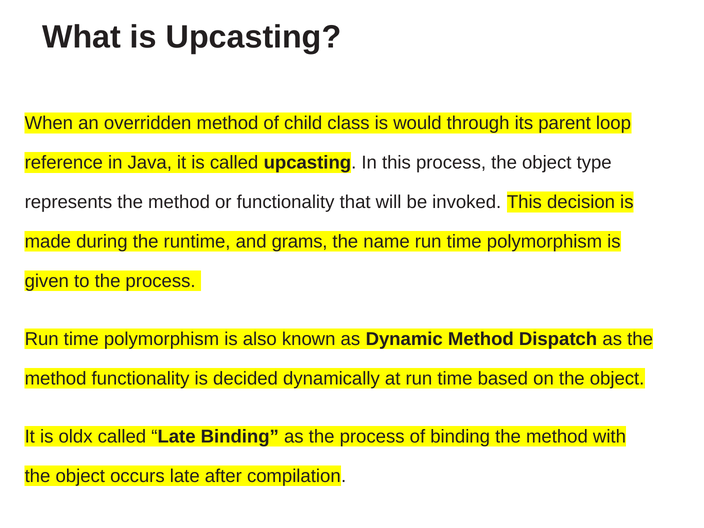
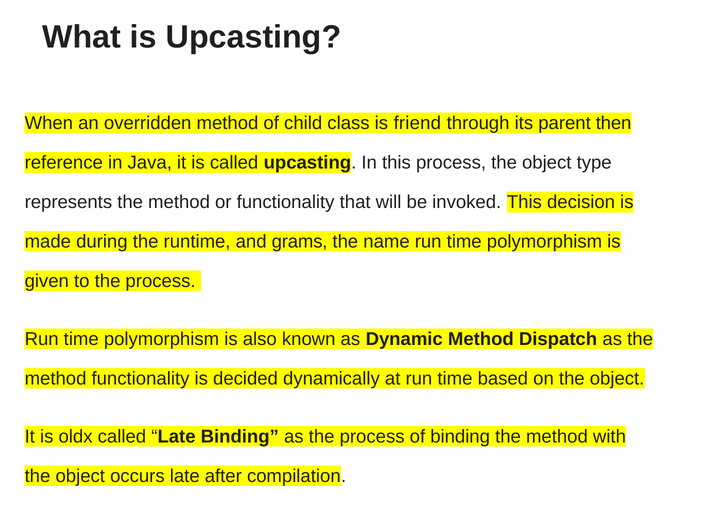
would: would -> friend (417, 123)
loop: loop -> then (614, 123)
